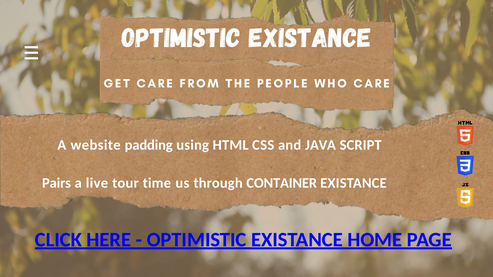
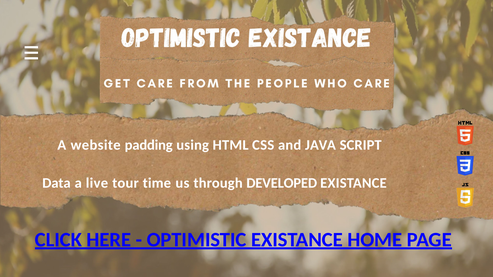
Pairs: Pairs -> Data (56, 183)
CONTAINER: CONTAINER -> DEVELOPED (282, 183)
